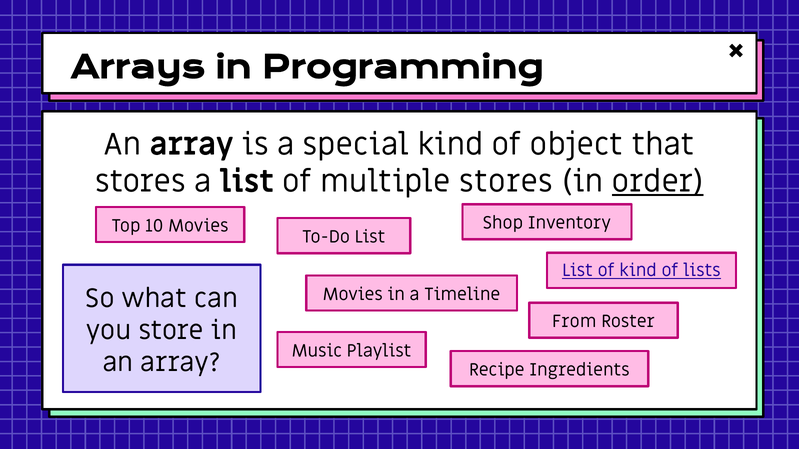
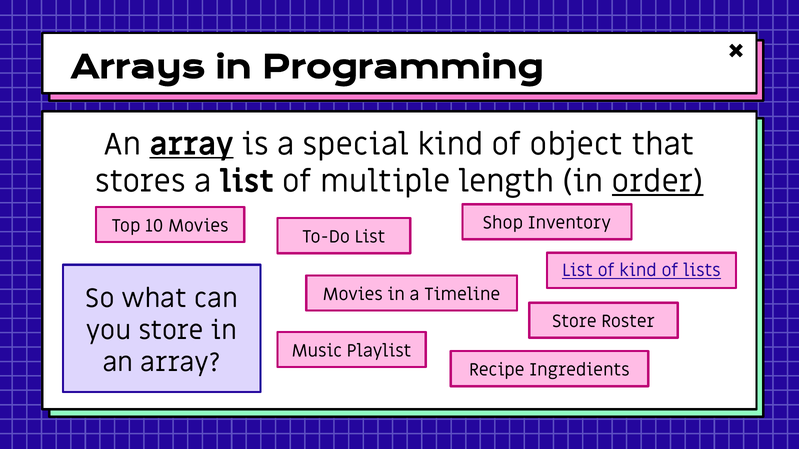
array underline: none -> present (192, 144)
multiple stores: stores -> length (506, 182)
From: From -> Store (574, 322)
